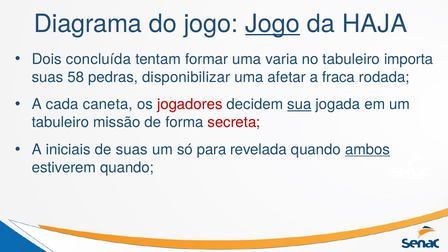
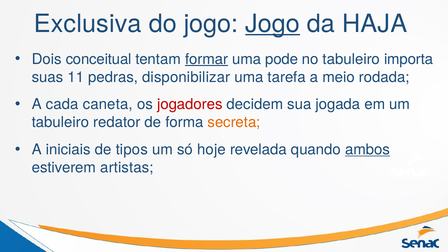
Diagrama: Diagrama -> Exclusiva (88, 24)
concluída: concluída -> conceitual (99, 59)
formar underline: none -> present (207, 59)
varia: varia -> pode (282, 59)
58: 58 -> 11 (76, 77)
afetar: afetar -> tarefa (287, 77)
fraca: fraca -> meio (339, 77)
sua underline: present -> none (299, 104)
missão: missão -> redator (117, 122)
secreta colour: red -> orange (234, 122)
de suas: suas -> tipos (132, 150)
para: para -> hoje (211, 150)
estiverem quando: quando -> artistas (127, 168)
